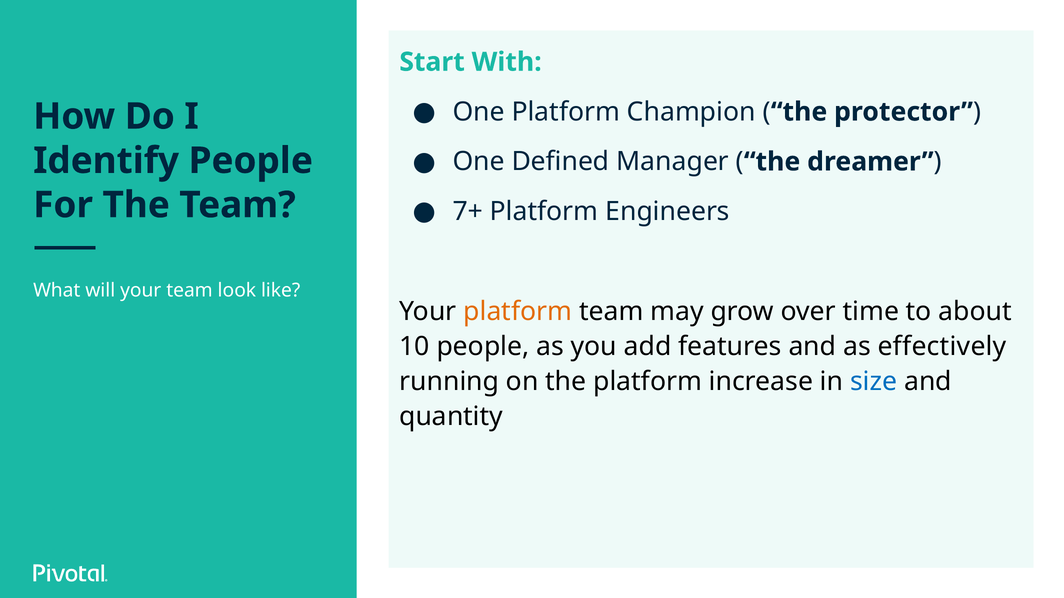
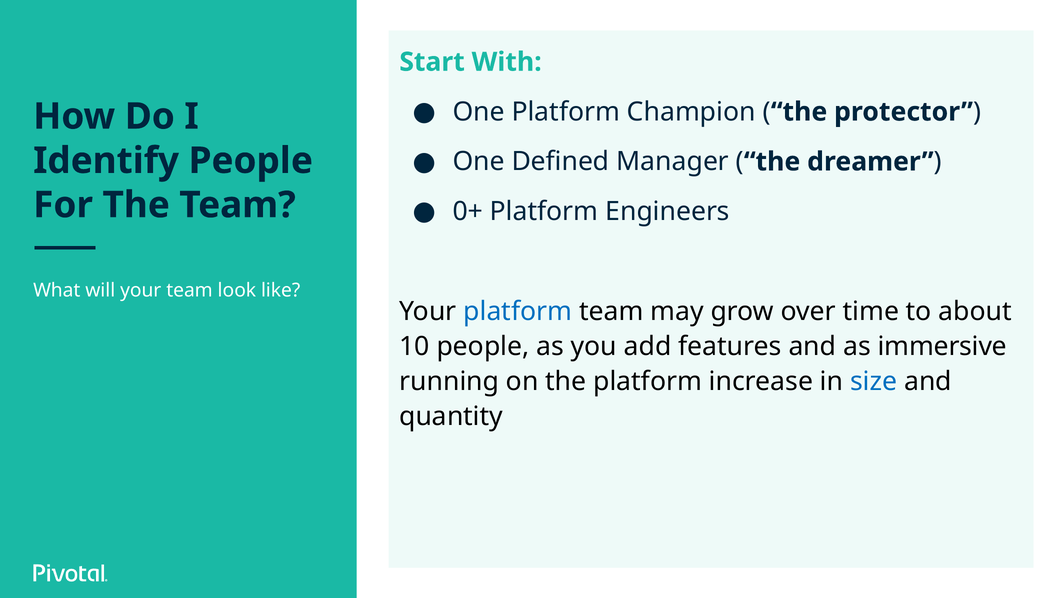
7+: 7+ -> 0+ (468, 212)
platform colour: orange -> blue (518, 312)
effectively: effectively -> immersive (942, 347)
